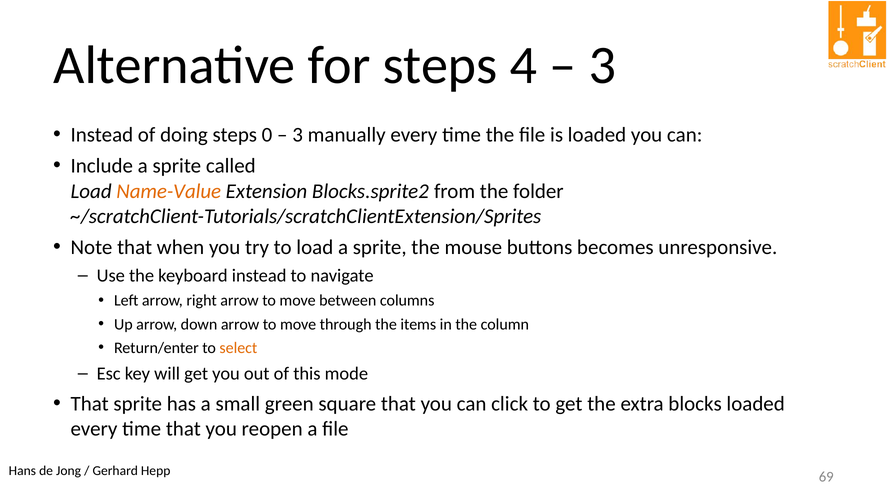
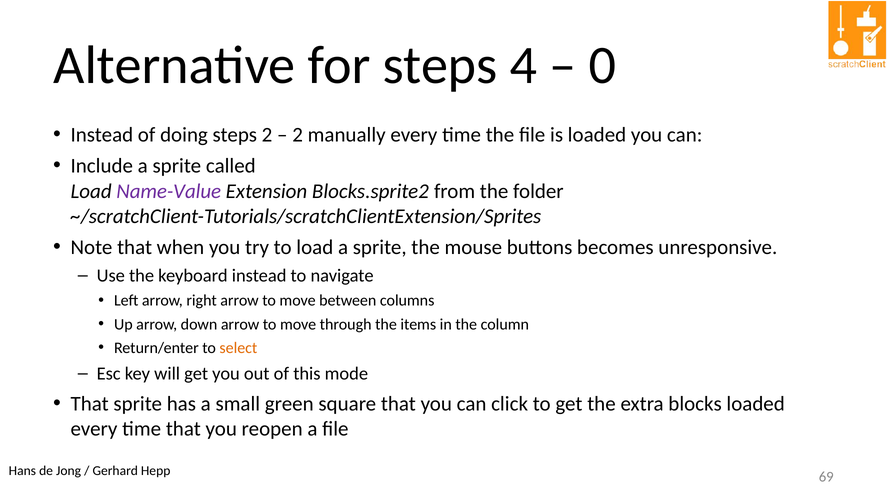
3: 3 -> 0 (602, 65)
steps 0: 0 -> 2 (267, 135)
3: 3 -> 2 (298, 135)
Name-Value colour: orange -> purple (169, 191)
